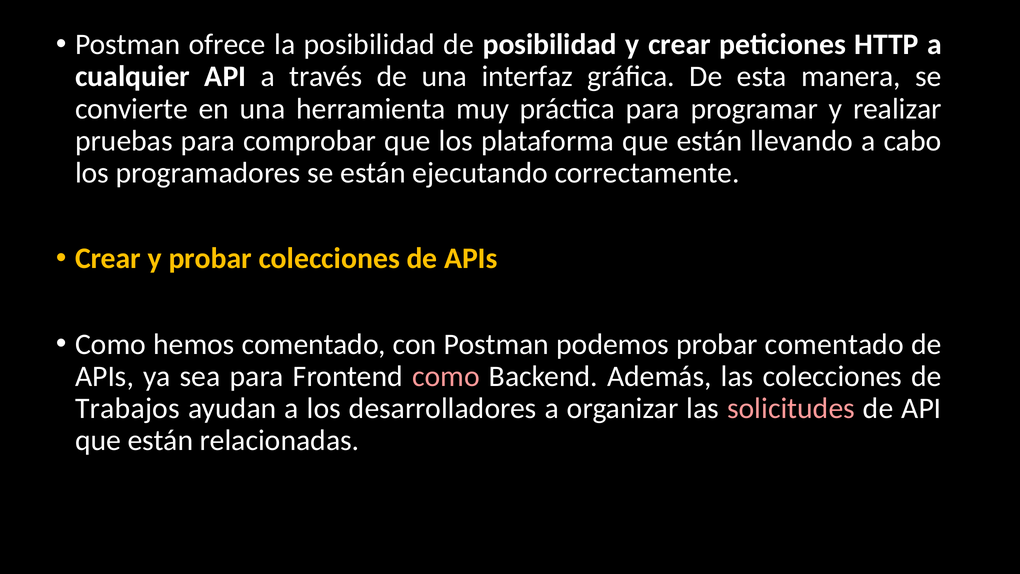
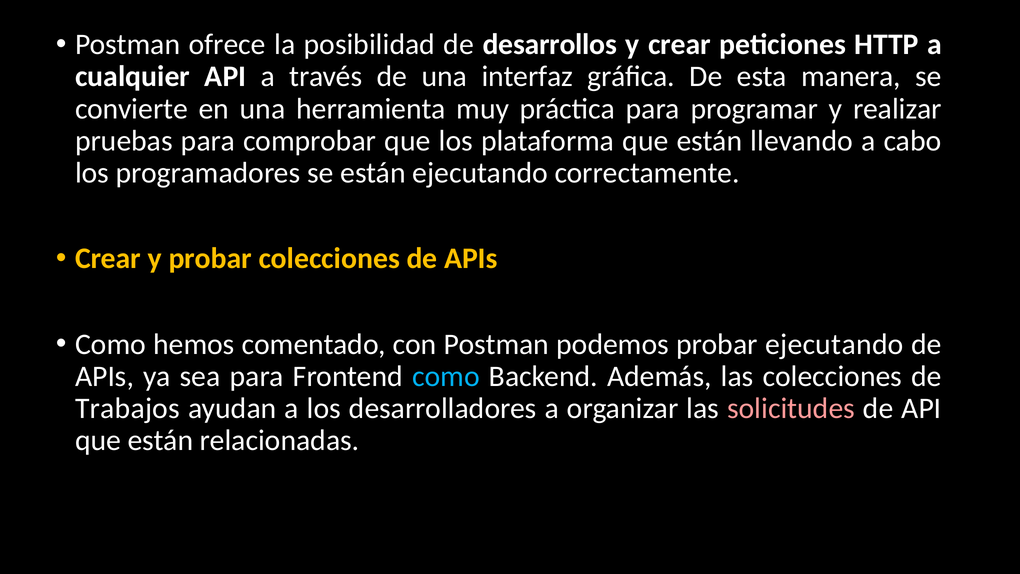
de posibilidad: posibilidad -> desarrollos (550, 44)
probar comentado: comentado -> ejecutando (834, 344)
como colour: pink -> light blue (446, 376)
